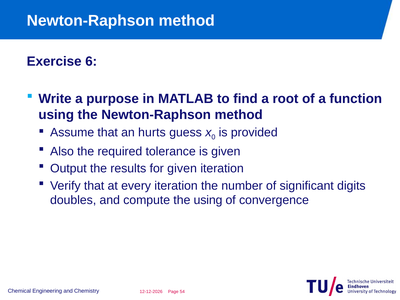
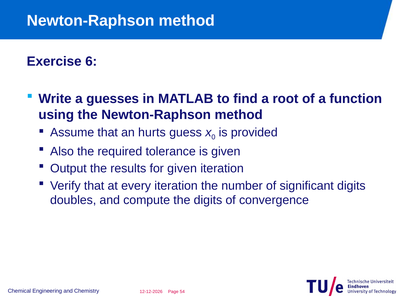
purpose: purpose -> guesses (113, 99)
the using: using -> digits (208, 200)
